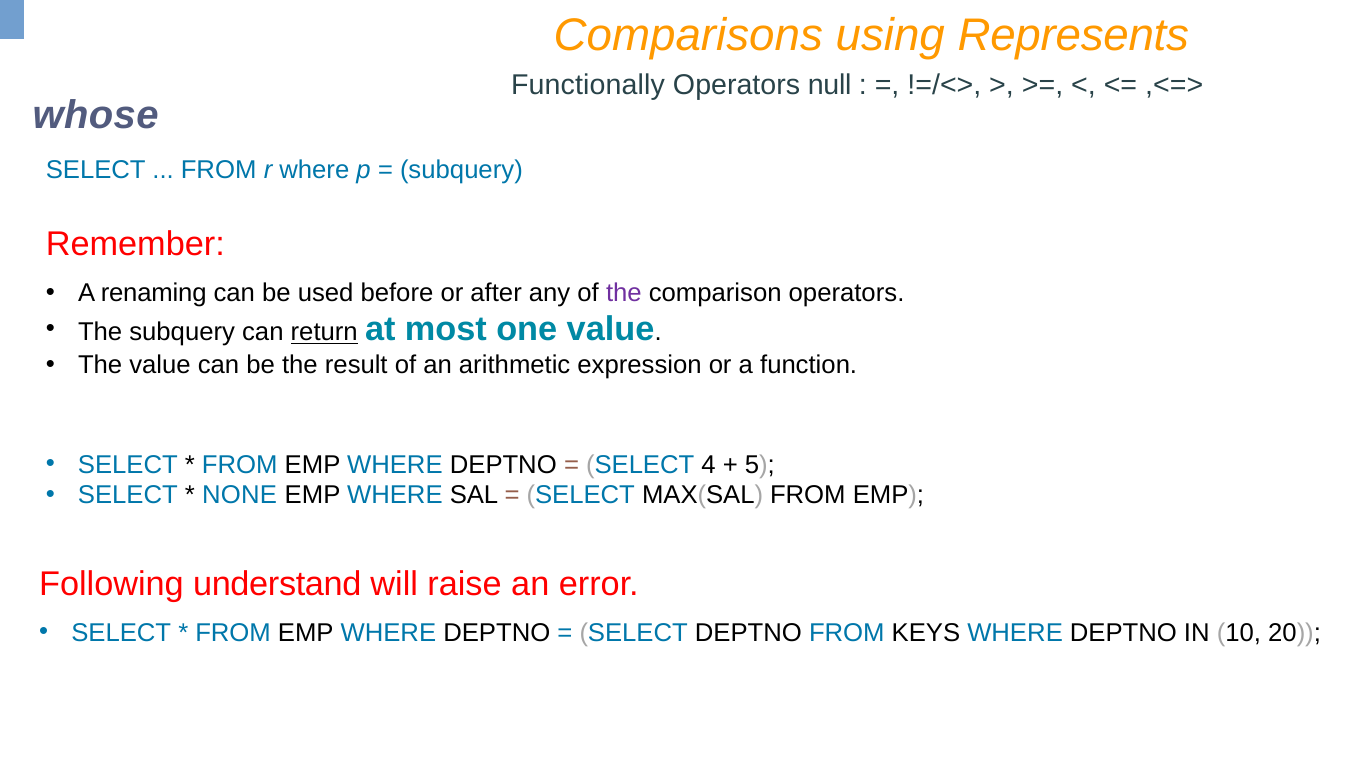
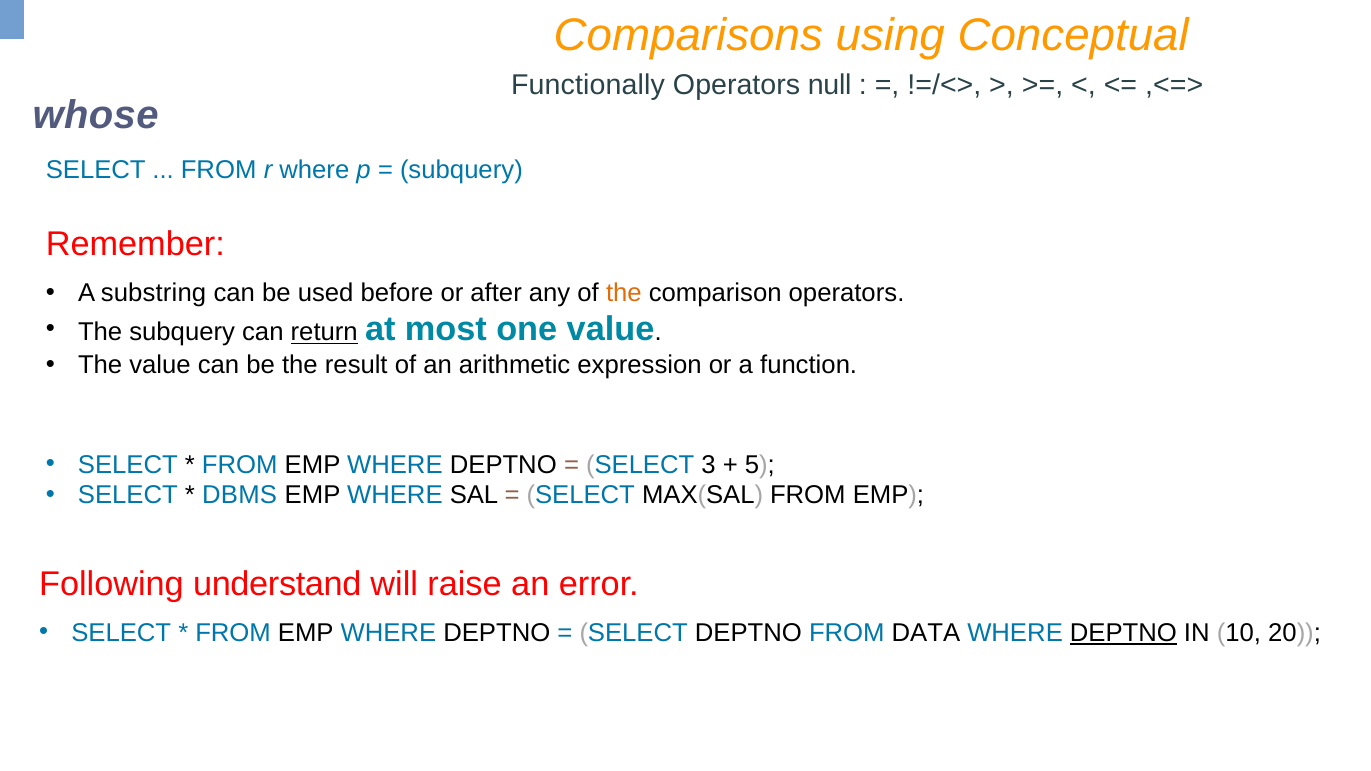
Represents: Represents -> Conceptual (1073, 36)
renaming: renaming -> substring (154, 293)
the colour: purple -> orange (624, 293)
4: 4 -> 3 (709, 465)
NONE: NONE -> DBMS (240, 496)
KEYS: KEYS -> DATA (926, 633)
DEPTNO underline: none -> present (1123, 633)
